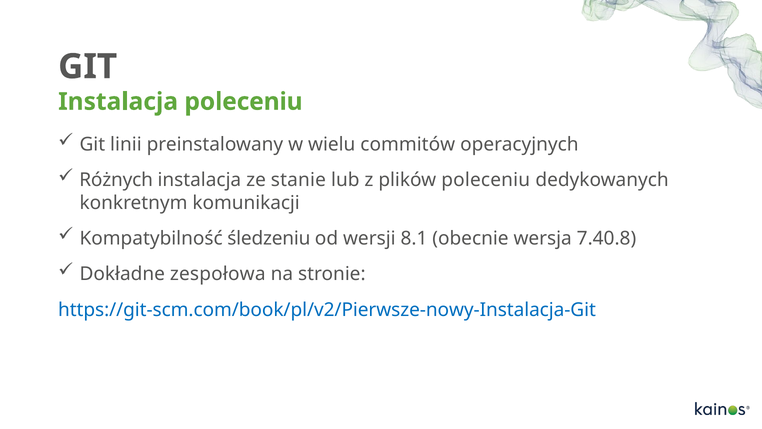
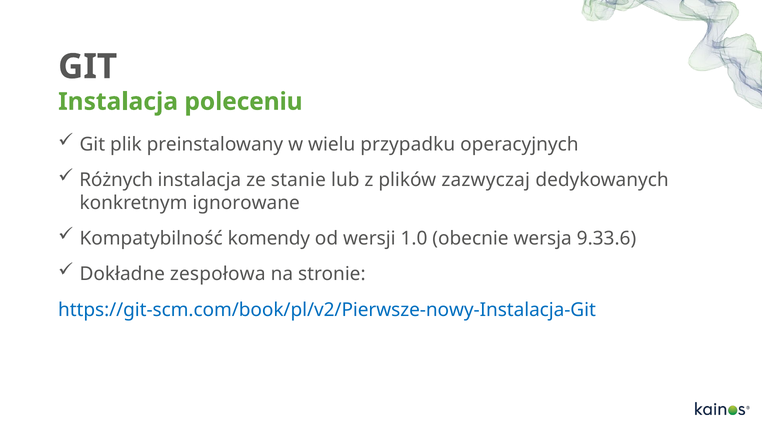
linii: linii -> plik (126, 144)
commitów: commitów -> przypadku (408, 144)
plików poleceniu: poleceniu -> zazwyczaj (486, 180)
komunikacji: komunikacji -> ignorowane (246, 203)
śledzeniu: śledzeniu -> komendy (269, 238)
8.1: 8.1 -> 1.0 (414, 238)
7.40.8: 7.40.8 -> 9.33.6 (606, 238)
